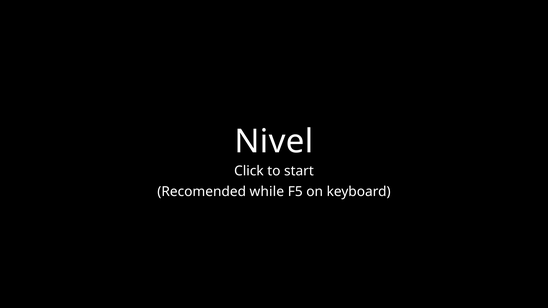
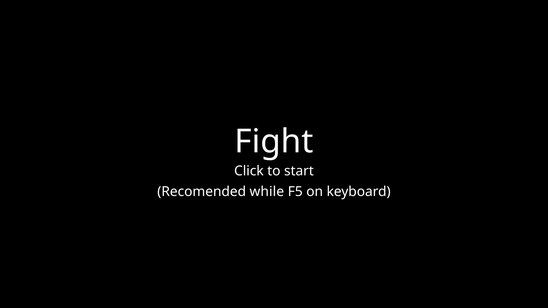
Nivel: Nivel -> Fight (274, 142)
